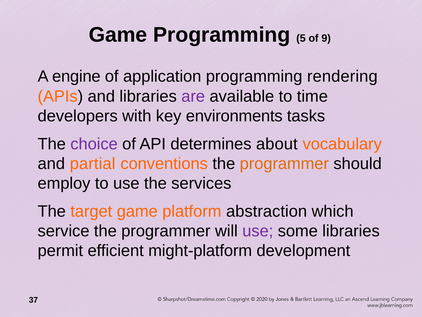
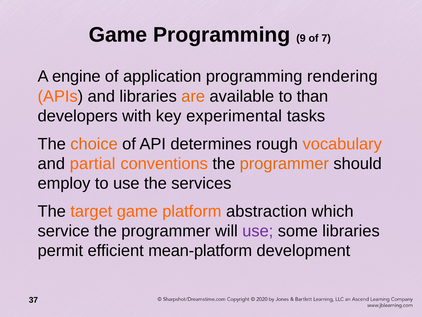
5: 5 -> 9 (301, 38)
9: 9 -> 7 (326, 38)
are colour: purple -> orange (193, 96)
time: time -> than (312, 96)
environments: environments -> experimental (234, 116)
choice colour: purple -> orange (94, 144)
about: about -> rough (277, 144)
might-platform: might-platform -> mean-platform (200, 250)
